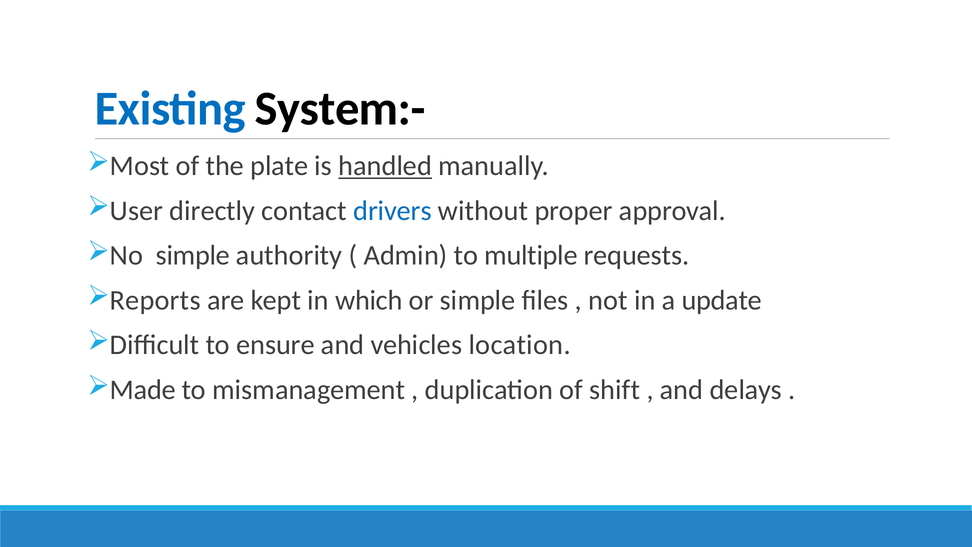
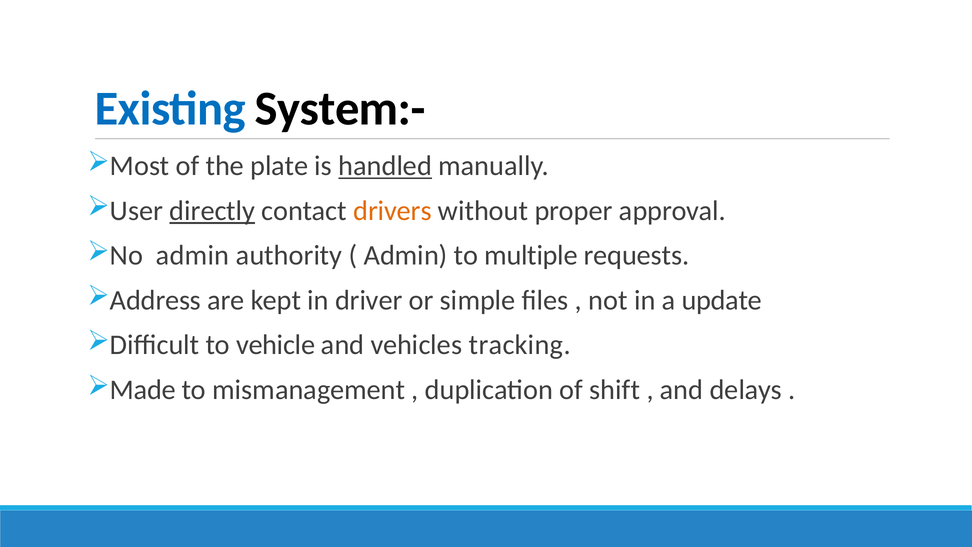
directly underline: none -> present (212, 211)
drivers colour: blue -> orange (392, 211)
No simple: simple -> admin (193, 255)
Reports: Reports -> Address (156, 300)
which: which -> driver (369, 300)
ensure: ensure -> vehicle (276, 345)
location: location -> tracking (520, 345)
